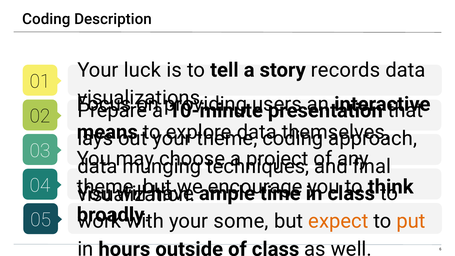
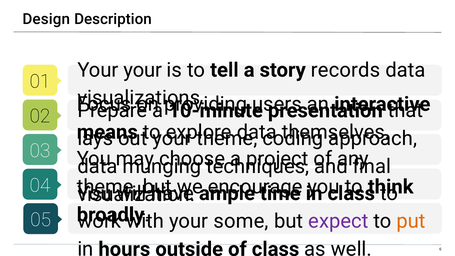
Coding: Coding -> Design (46, 19)
Your luck: luck -> your (143, 70)
expect colour: orange -> purple (338, 221)
